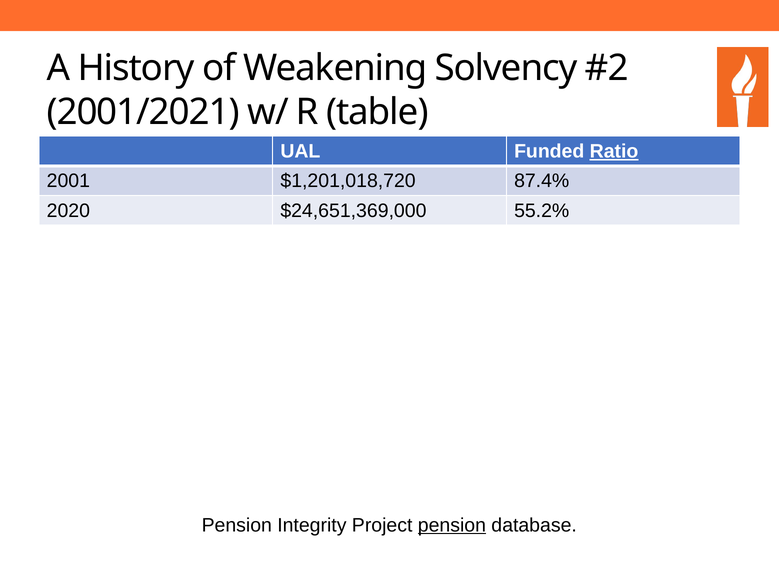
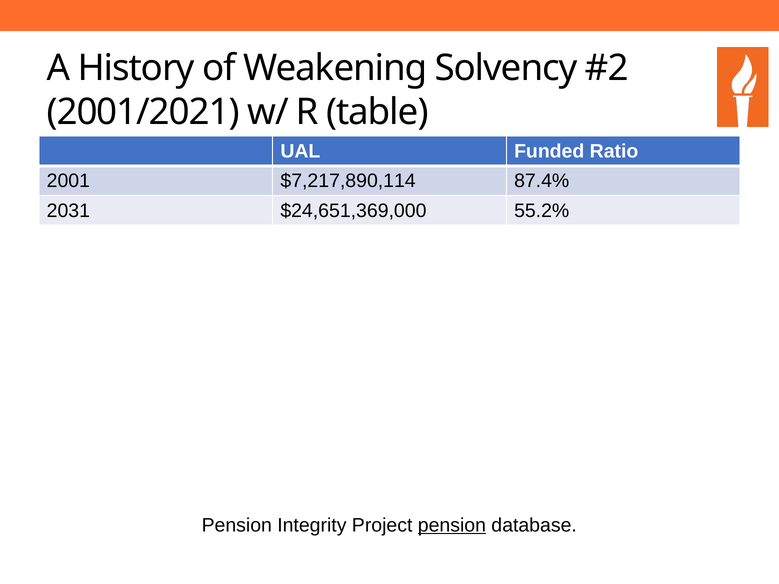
Ratio underline: present -> none (614, 151)
$1,201,018,720: $1,201,018,720 -> $7,217,890,114 (348, 181)
2020: 2020 -> 2031 (68, 211)
